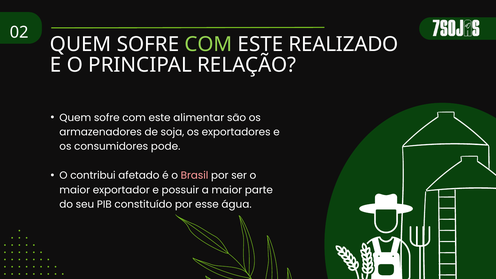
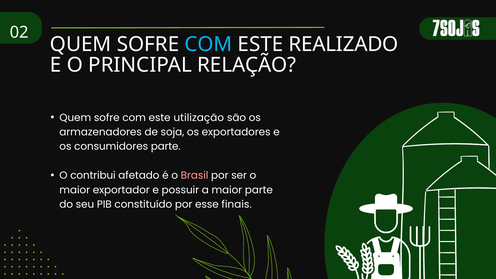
COM colour: light green -> light blue (208, 44)
alimentar: alimentar -> utilização (199, 118)
consumidores pode: pode -> parte (166, 147)
água: água -> finais (237, 204)
